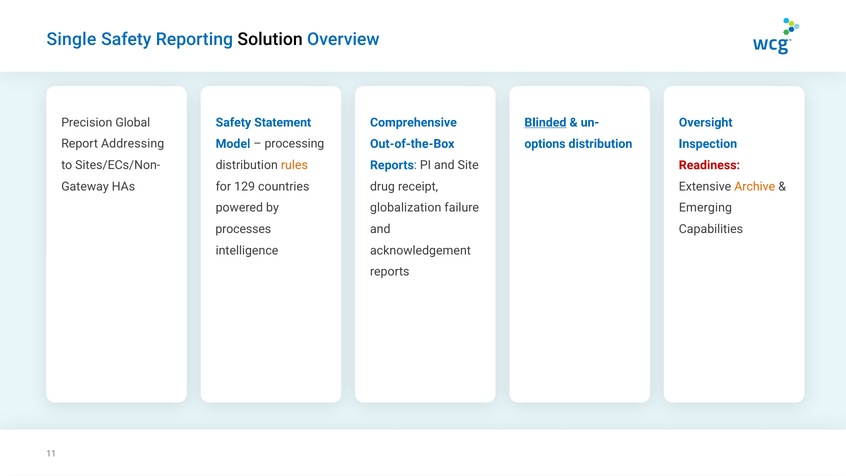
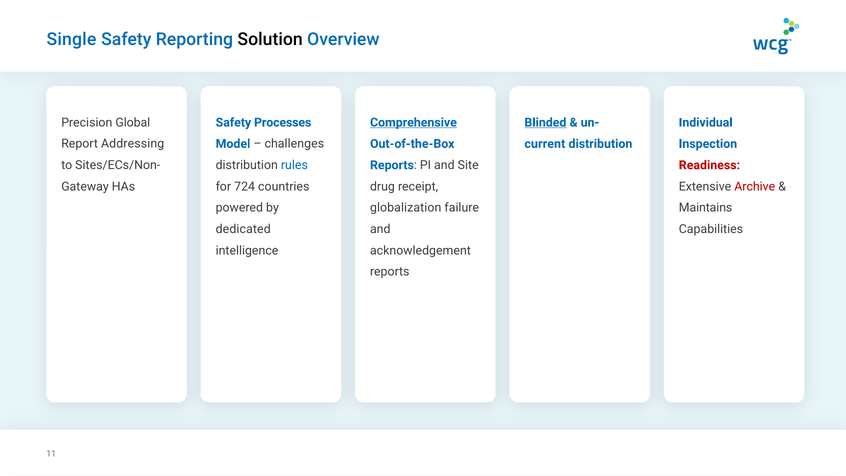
Statement: Statement -> Processes (283, 122)
Comprehensive underline: none -> present (413, 122)
Oversight: Oversight -> Individual (706, 122)
processing: processing -> challenges (294, 144)
options: options -> current (545, 144)
rules colour: orange -> blue (294, 165)
129: 129 -> 724 (245, 186)
Archive colour: orange -> red (755, 186)
Emerging: Emerging -> Maintains (706, 208)
processes: processes -> dedicated (243, 229)
